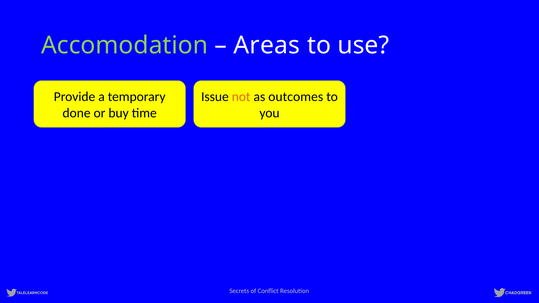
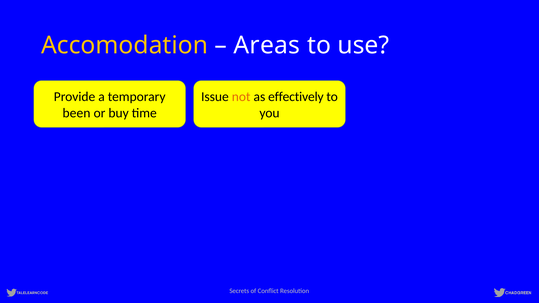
Accomodation colour: light green -> yellow (125, 45)
outcomes: outcomes -> effectively (296, 97)
done: done -> been (77, 113)
